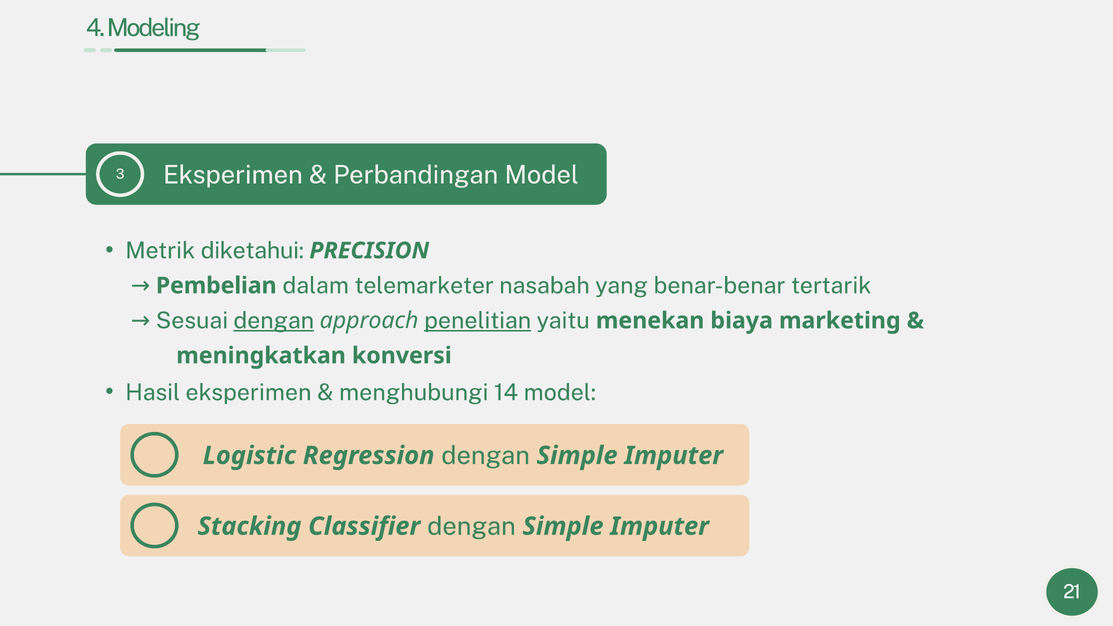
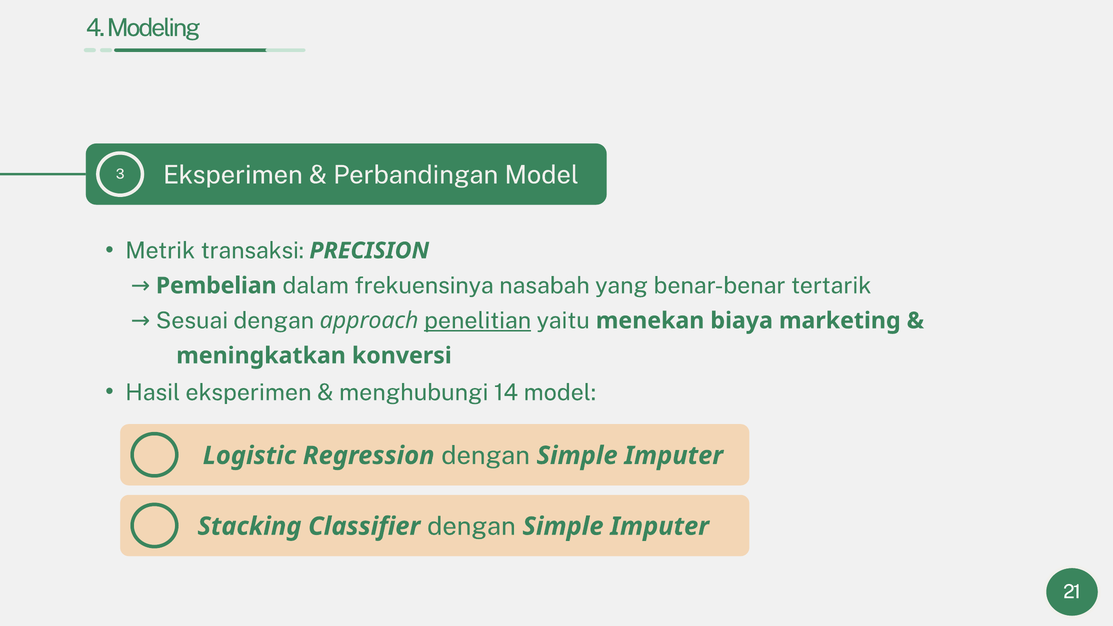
diketahui: diketahui -> transaksi (252, 251)
telemarketer: telemarketer -> frekuensinya (424, 286)
dengan underline: present -> none (274, 321)
